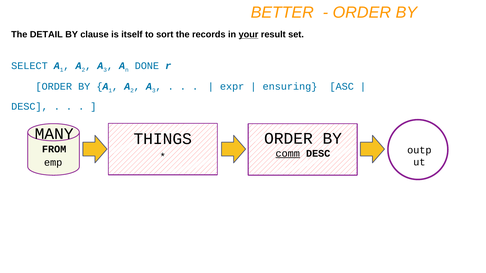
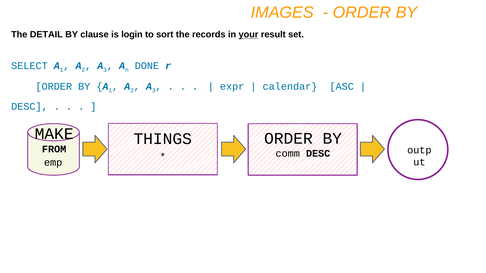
BETTER: BETTER -> IMAGES (282, 13)
itself: itself -> login (132, 35)
ensuring: ensuring -> calendar (290, 87)
MANY: MANY -> MAKE (54, 134)
comm underline: present -> none (288, 154)
